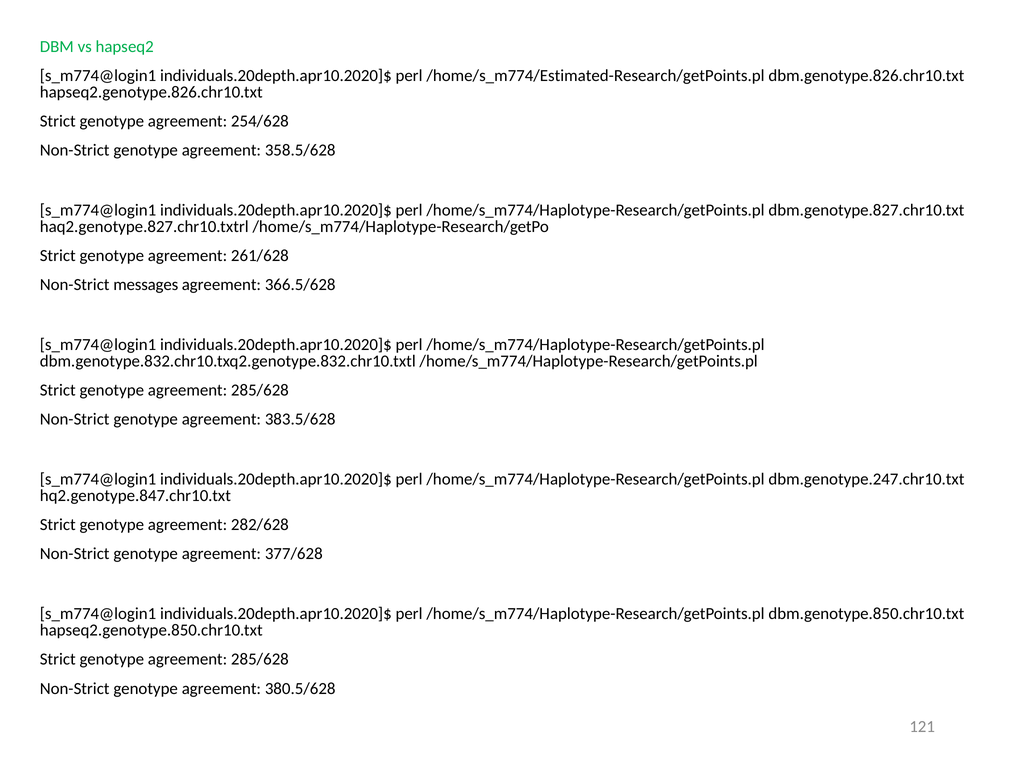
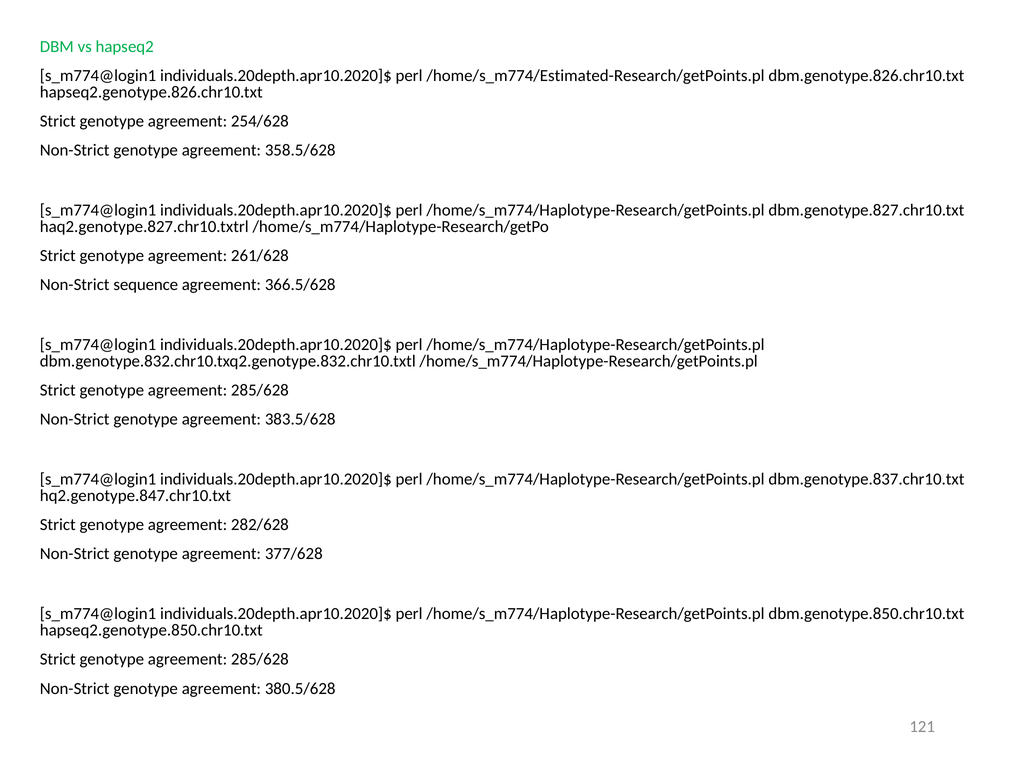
messages: messages -> sequence (146, 285)
dbm.genotype.247.chr10.txt: dbm.genotype.247.chr10.txt -> dbm.genotype.837.chr10.txt (866, 479)
